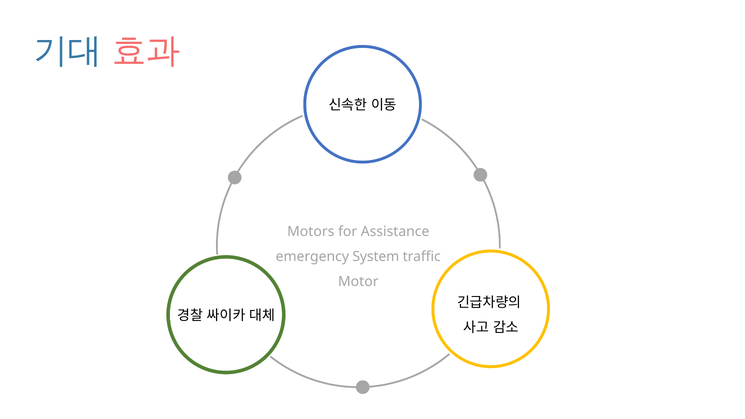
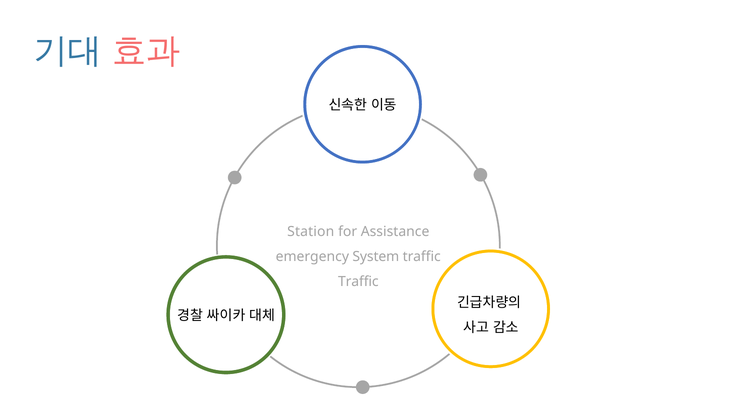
Motors: Motors -> Station (311, 232)
Motor: Motor -> Traffic (358, 282)
